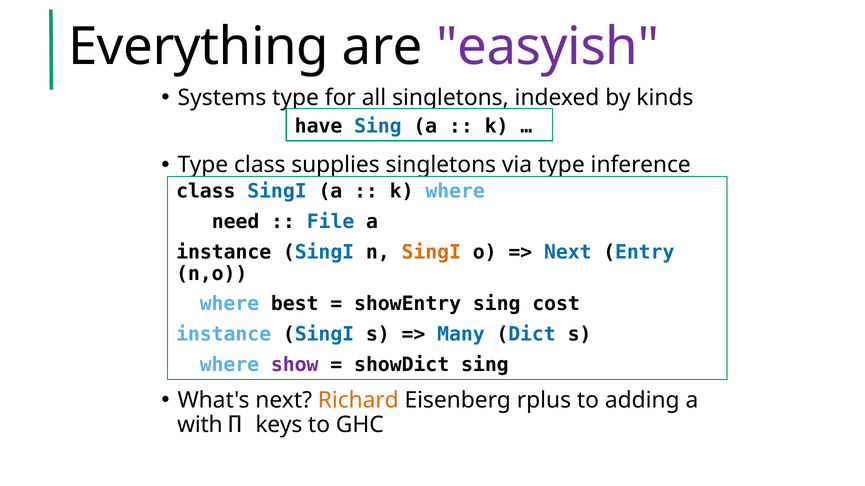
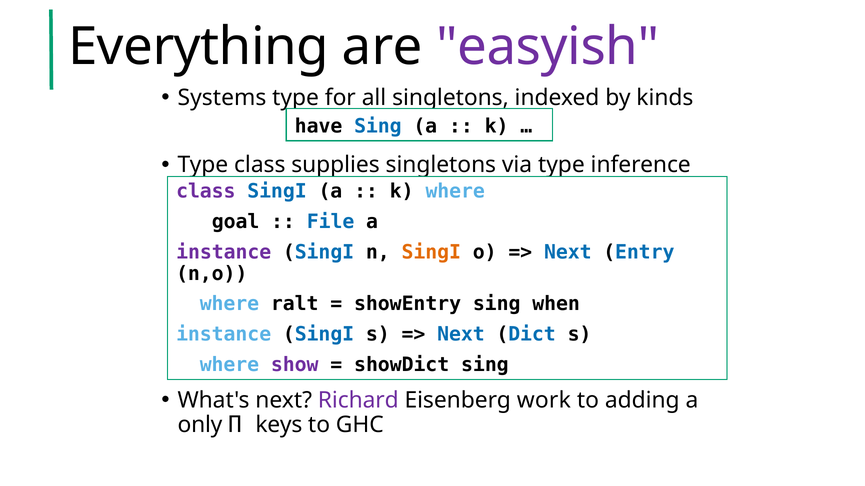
class colour: black -> purple (206, 192)
need: need -> goal (236, 222)
instance colour: black -> purple (224, 252)
best: best -> ralt (295, 304)
cost: cost -> when (556, 304)
Many: Many -> Next (461, 335)
Richard colour: orange -> purple (358, 401)
rplus: rplus -> work (544, 401)
with: with -> only (200, 425)
